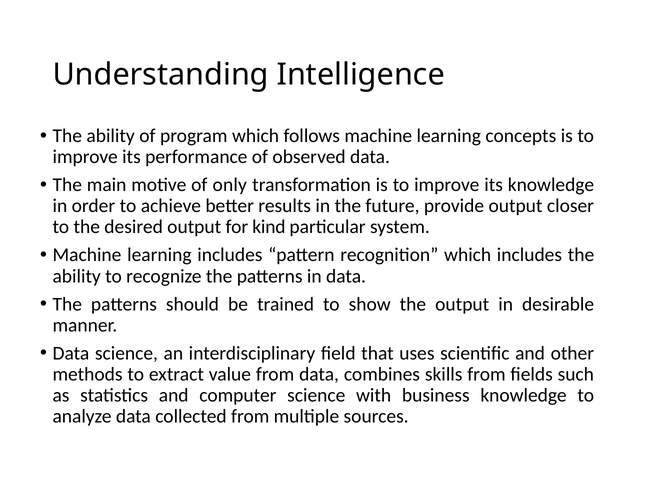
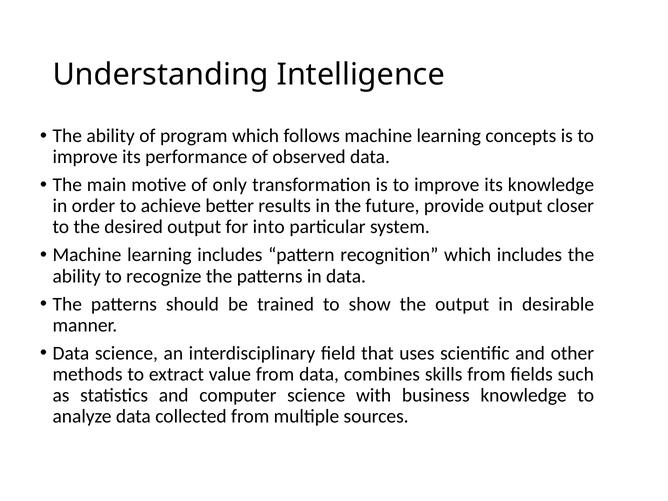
kind: kind -> into (269, 227)
